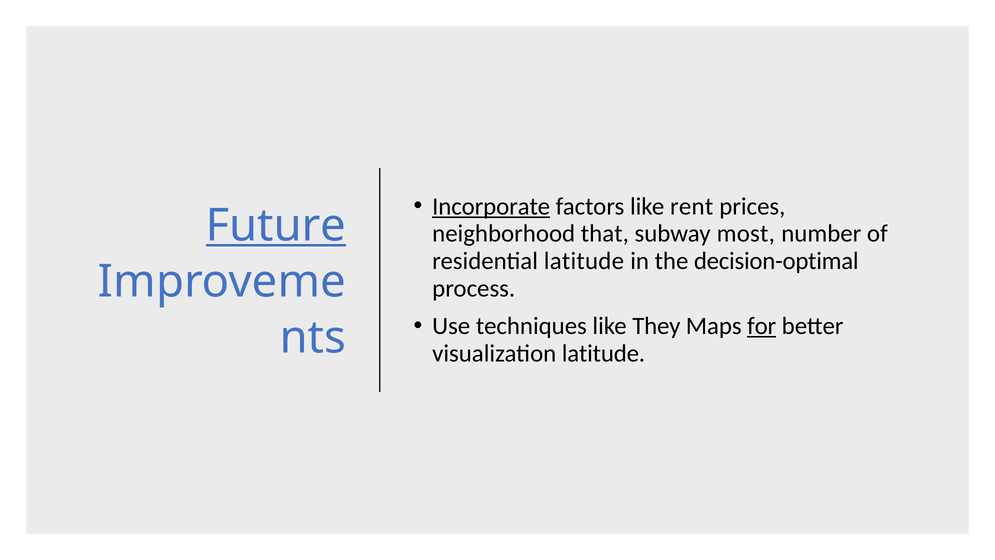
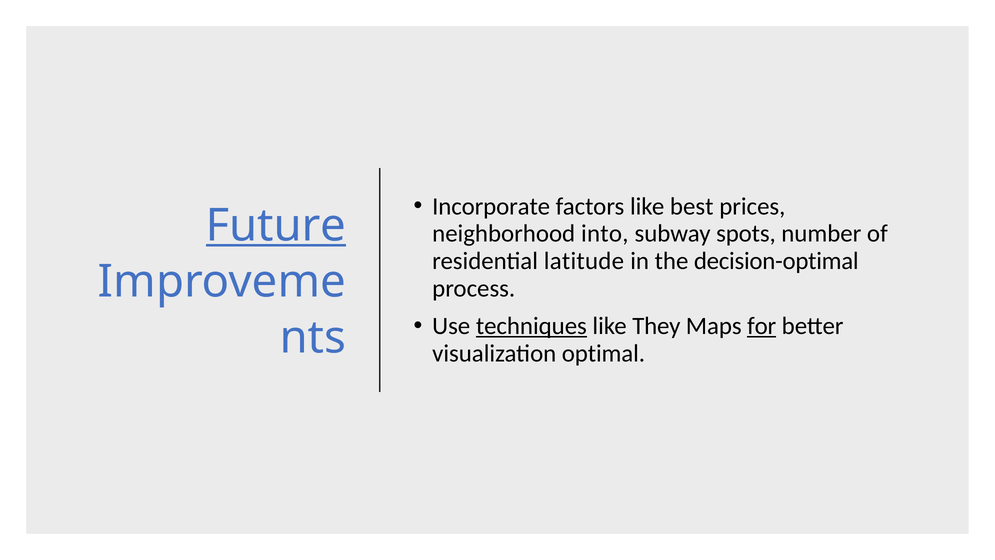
Incorporate underline: present -> none (491, 206)
rent: rent -> best (692, 206)
that: that -> into (605, 234)
most: most -> spots (746, 234)
techniques underline: none -> present (531, 326)
visualization latitude: latitude -> optimal (603, 353)
